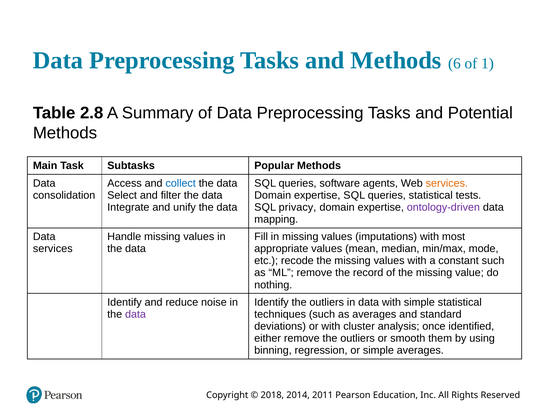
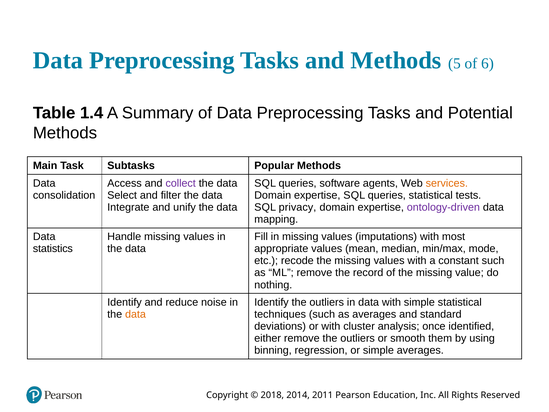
6: 6 -> 5 (454, 63)
1: 1 -> 6 (487, 63)
2.8: 2.8 -> 1.4 (92, 113)
collect colour: blue -> purple (181, 183)
services: services -> statistics (53, 249)
data colour: purple -> orange (136, 314)
